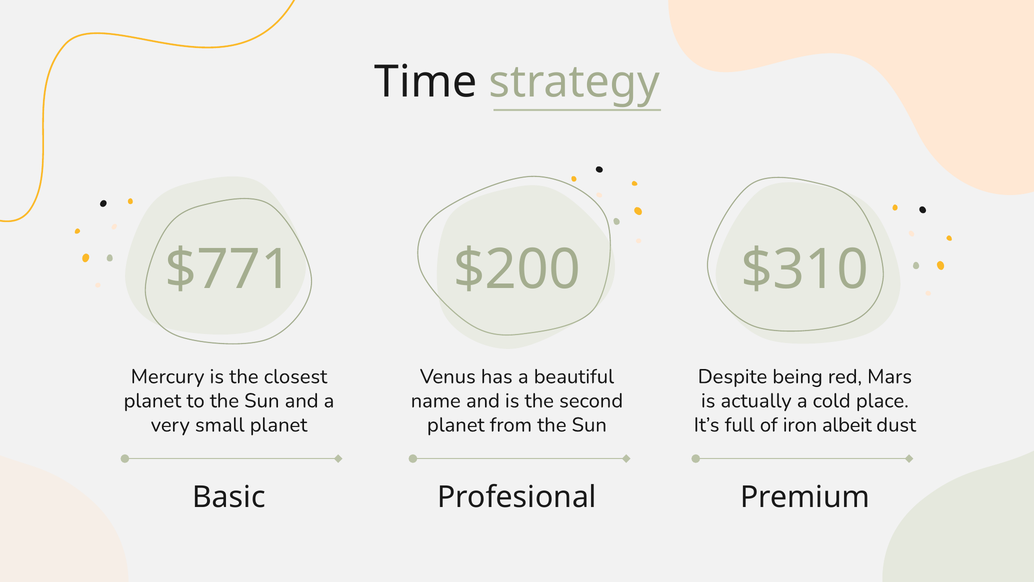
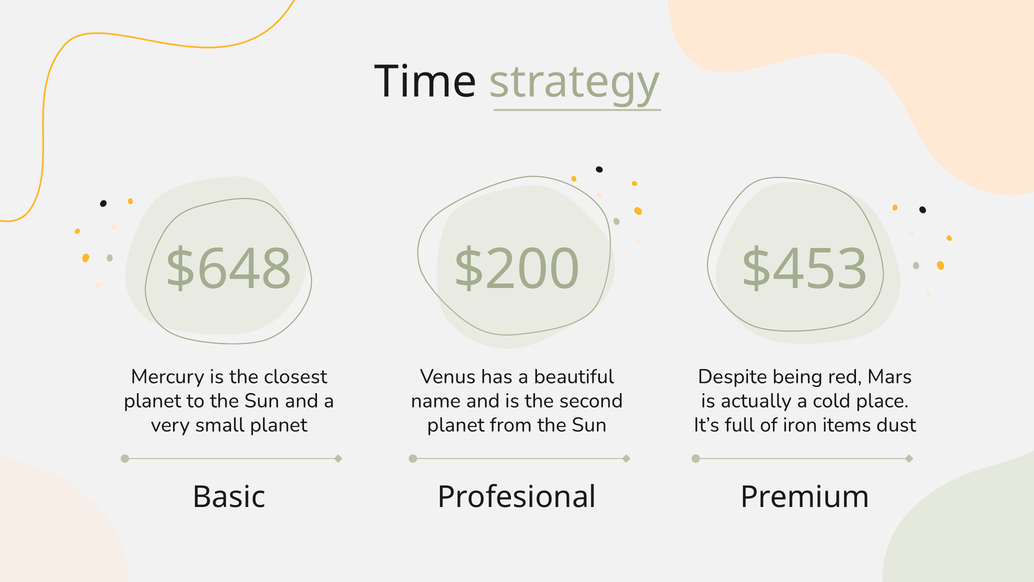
$771: $771 -> $648 (229, 269)
$310: $310 -> $453 (805, 269)
albeit: albeit -> items (847, 425)
